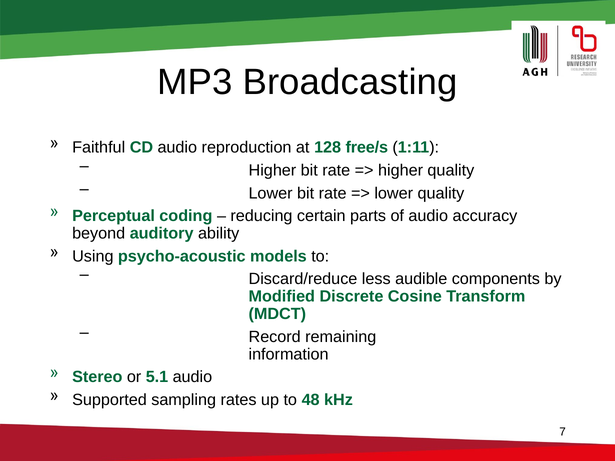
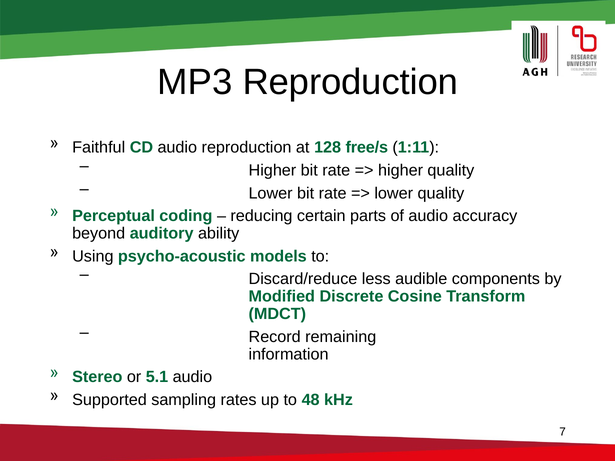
MP3 Broadcasting: Broadcasting -> Reproduction (350, 82)
